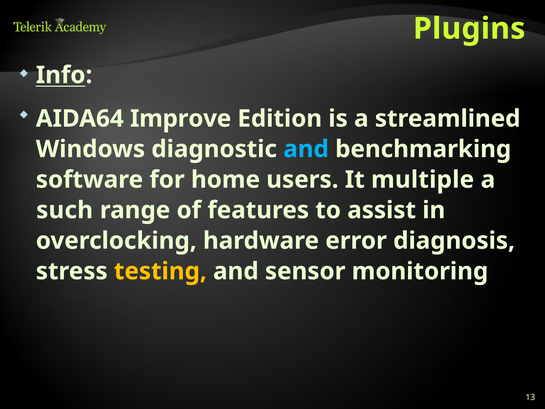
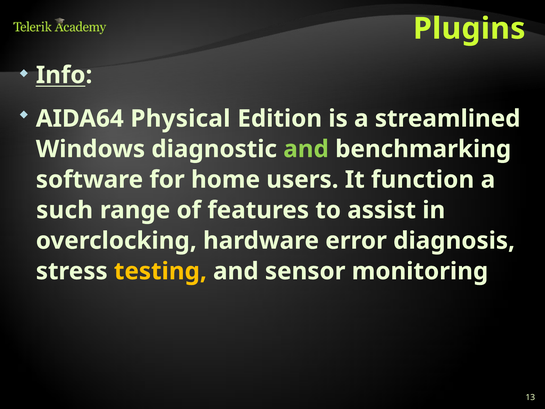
Improve: Improve -> Physical (180, 119)
and colour: light blue -> light green (306, 149)
multiple: multiple -> function (423, 180)
